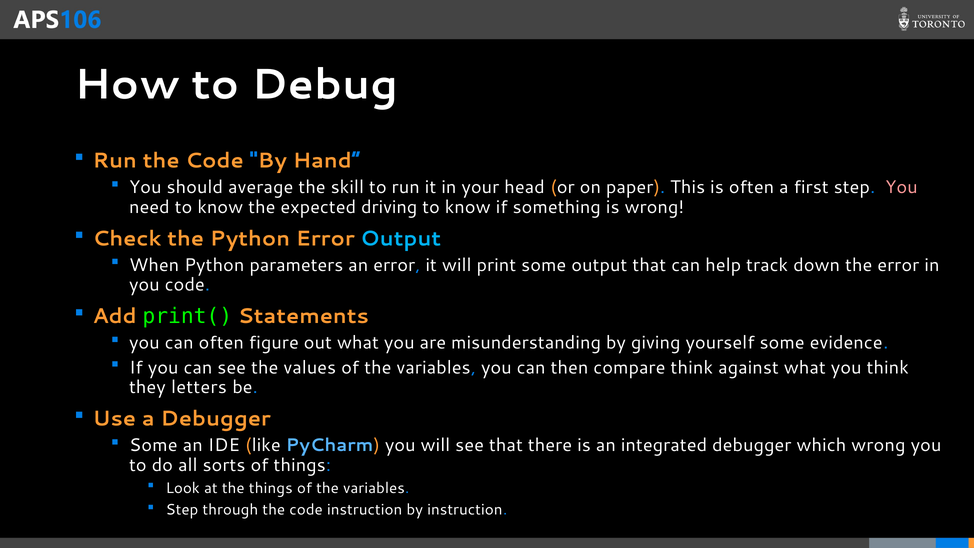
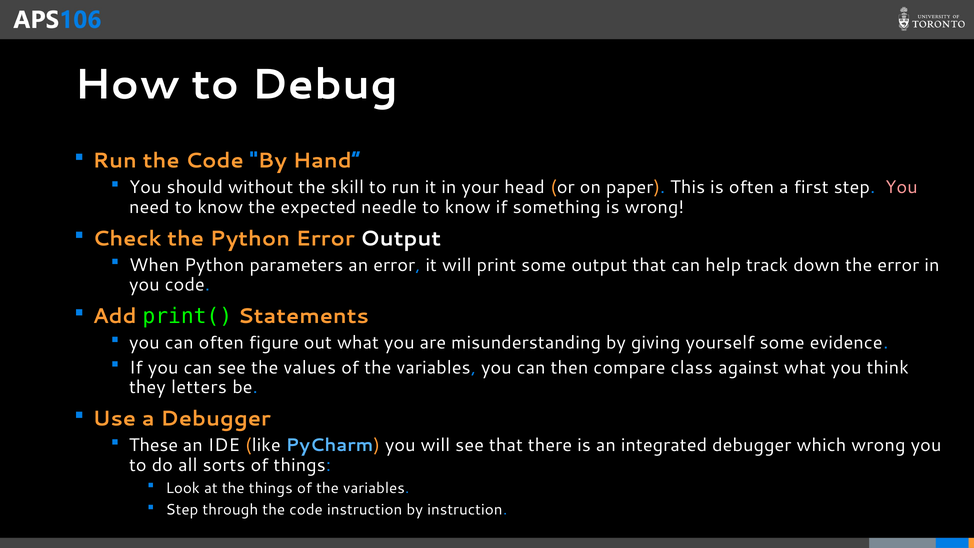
average: average -> without (261, 187)
driving: driving -> needle (389, 207)
Output colour: light blue -> white (401, 239)
compare think: think -> class (692, 367)
Some: Some -> These (153, 445)
